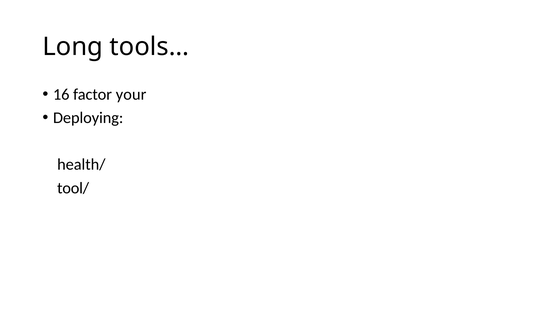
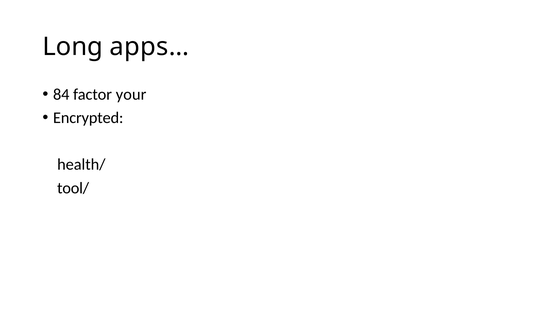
tools…: tools… -> apps… (149, 47)
16: 16 -> 84 (61, 94)
Deploying: Deploying -> Encrypted (88, 118)
